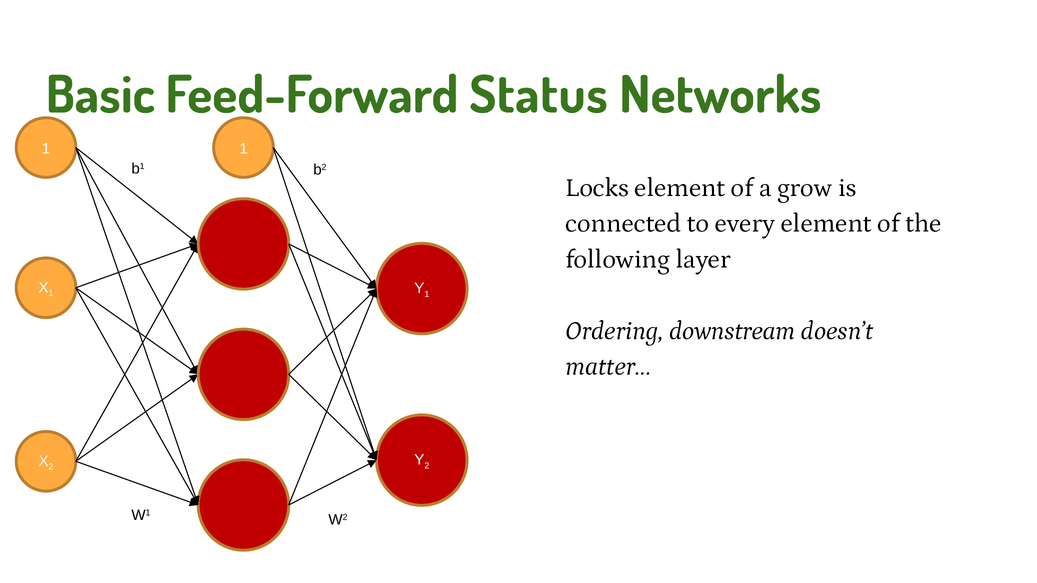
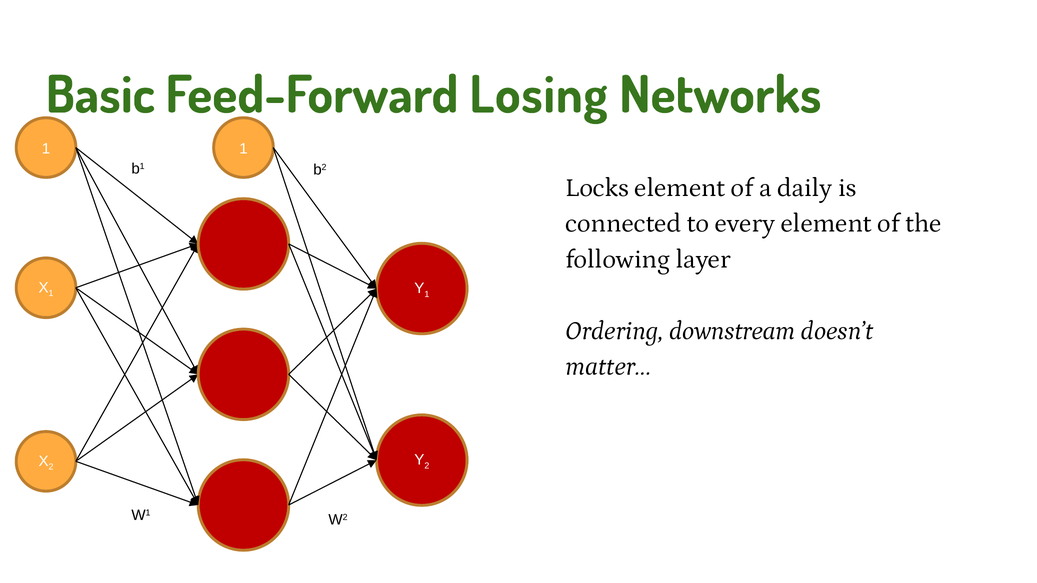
Status: Status -> Losing (539, 96)
grow: grow -> daily (805, 188)
